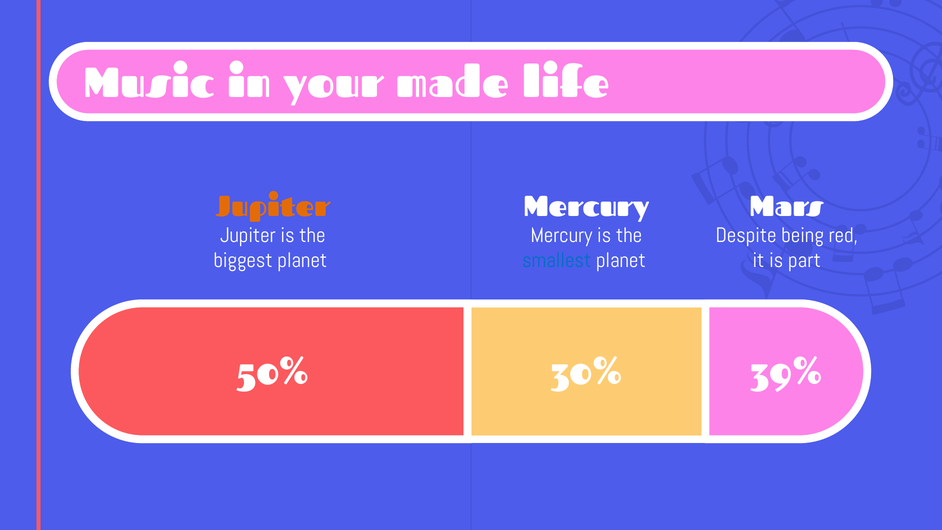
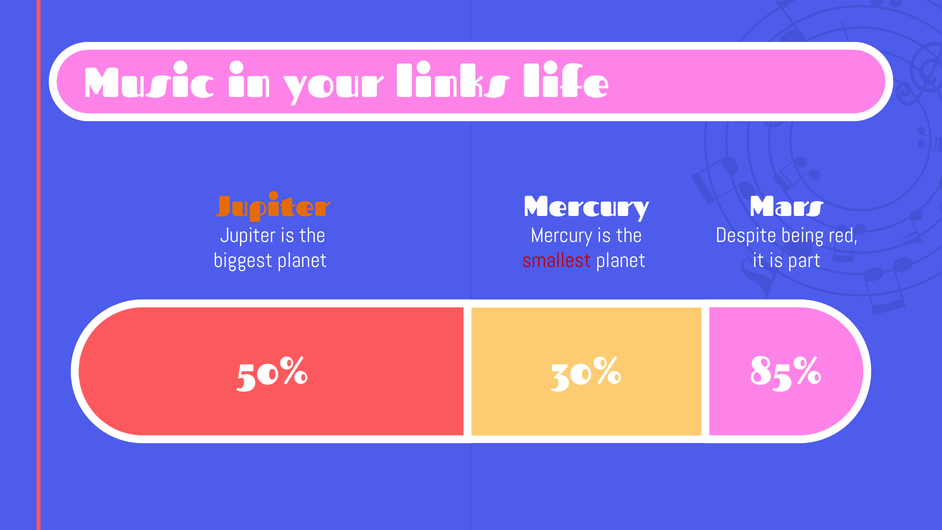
made: made -> links (452, 83)
smallest colour: blue -> red (557, 260)
39%: 39% -> 85% (786, 371)
